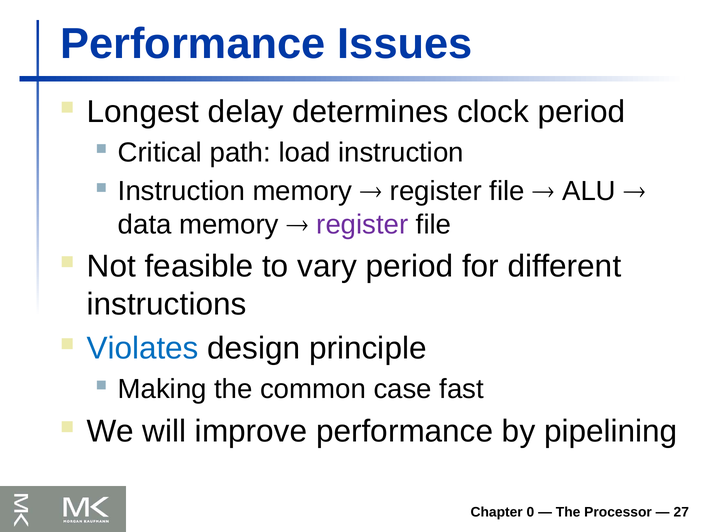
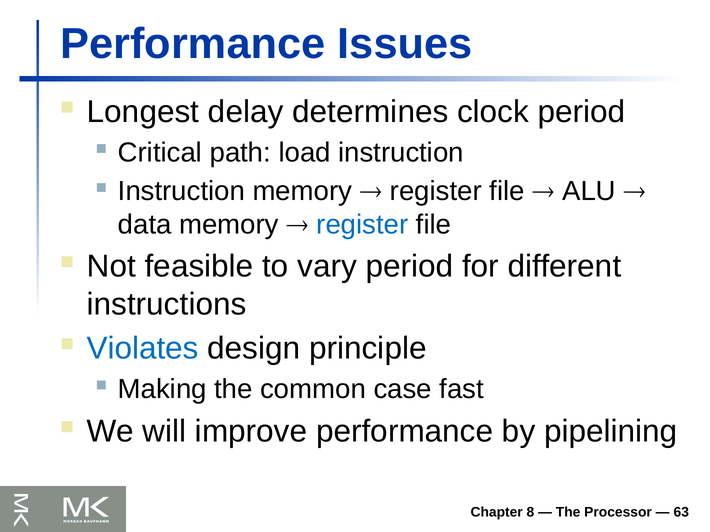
register colour: purple -> blue (362, 225)
0: 0 -> 8 (530, 512)
27: 27 -> 63 (681, 512)
